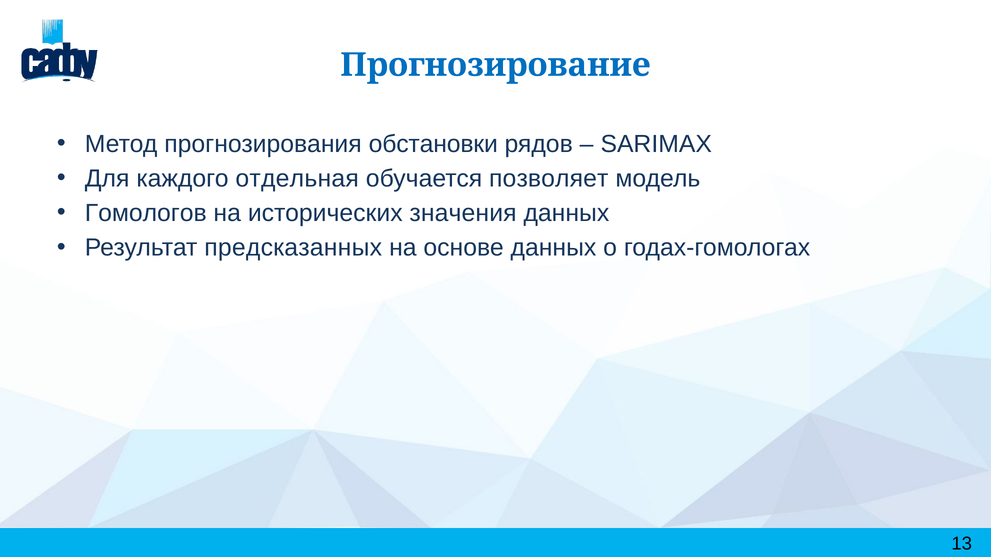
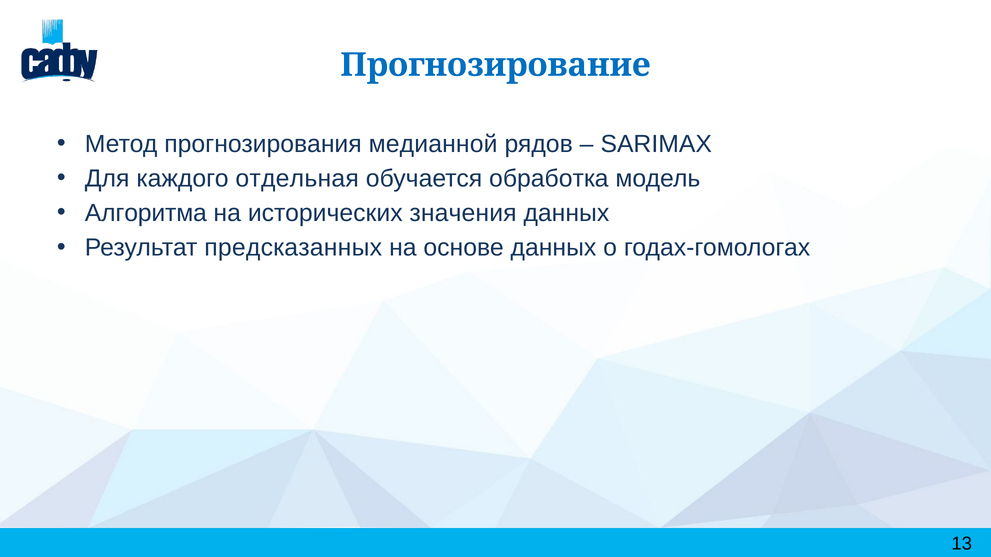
обстановки: обстановки -> медианной (433, 144)
позволяет: позволяет -> обработка (549, 179)
Гомологов: Гомологов -> Алгоритма (146, 213)
